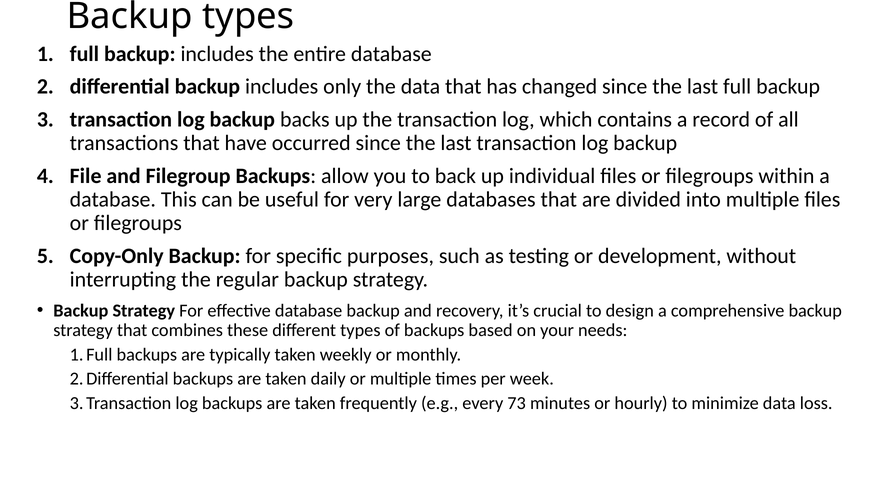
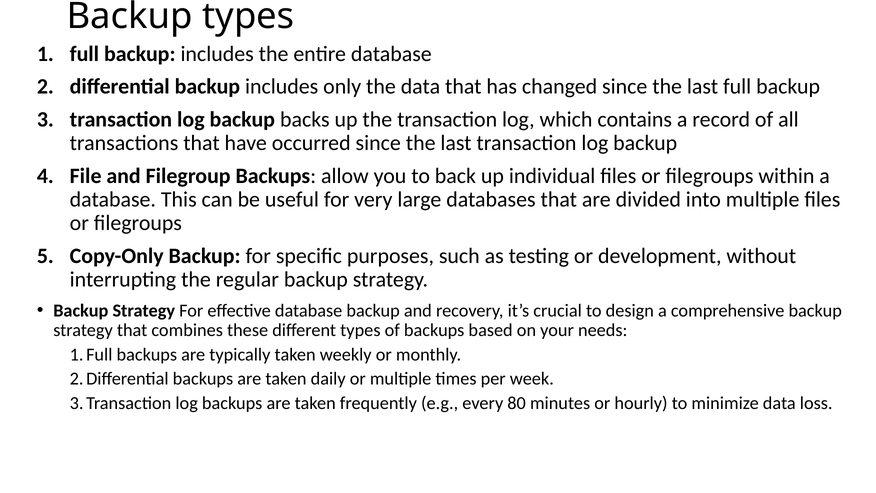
73: 73 -> 80 (517, 403)
